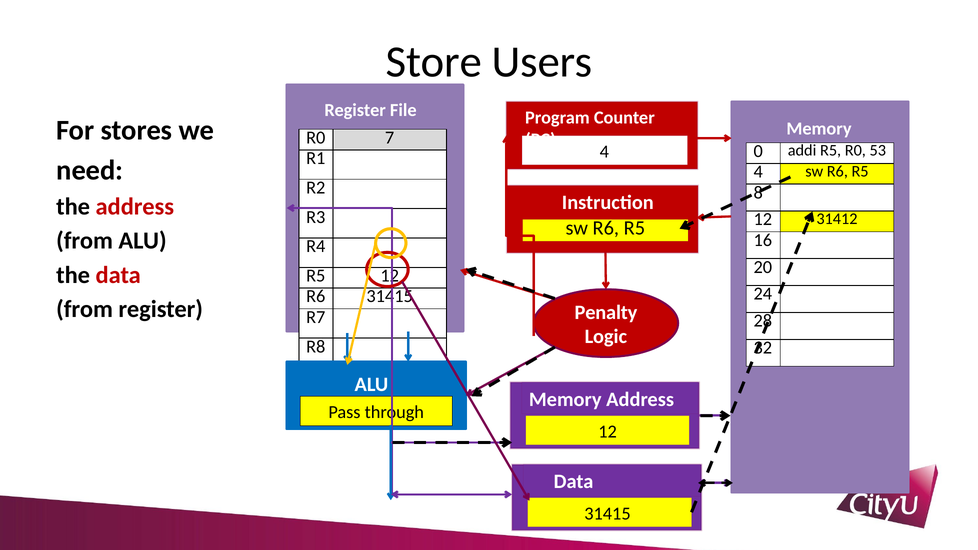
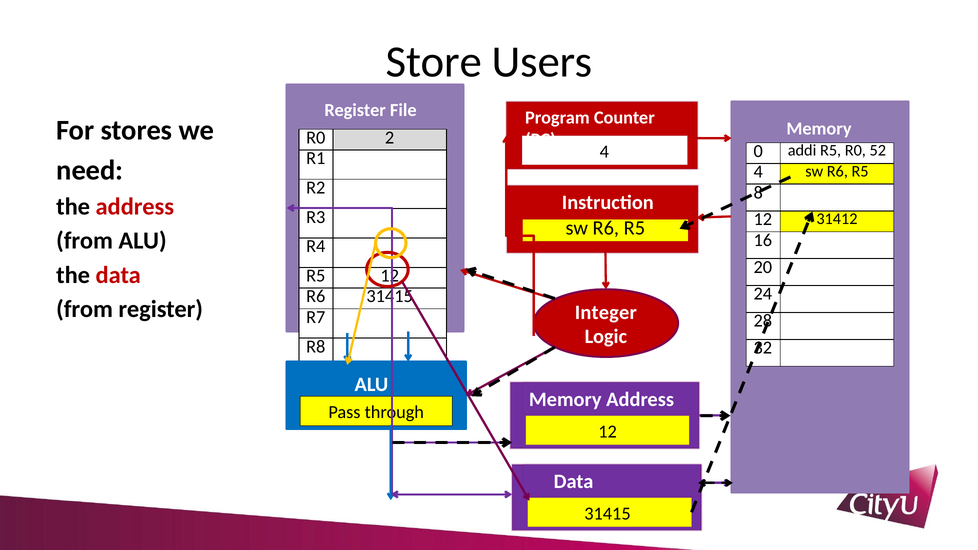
7: 7 -> 2 (390, 138)
53: 53 -> 52 (878, 151)
Penalty: Penalty -> Integer (606, 312)
